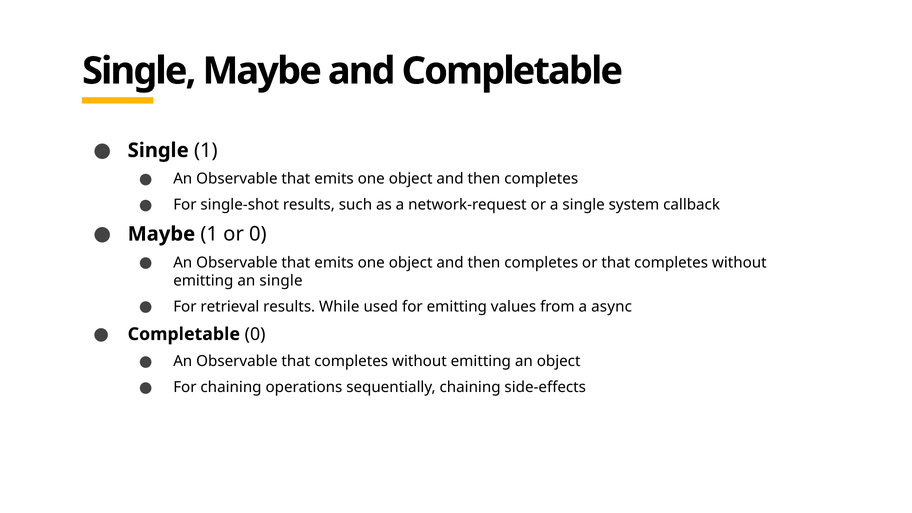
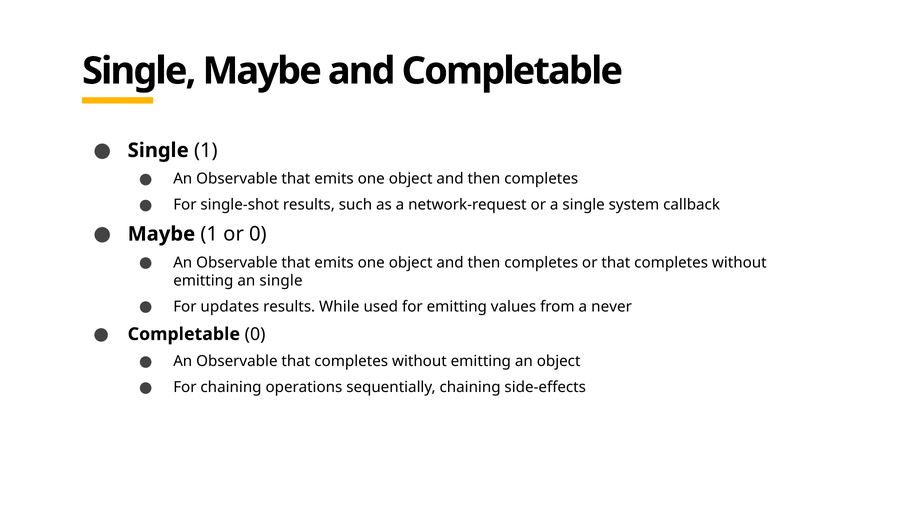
retrieval: retrieval -> updates (230, 307)
async: async -> never (612, 307)
